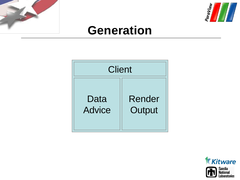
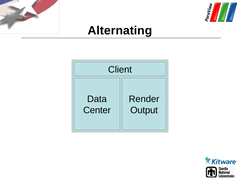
Generation: Generation -> Alternating (120, 30)
Advice: Advice -> Center (97, 110)
